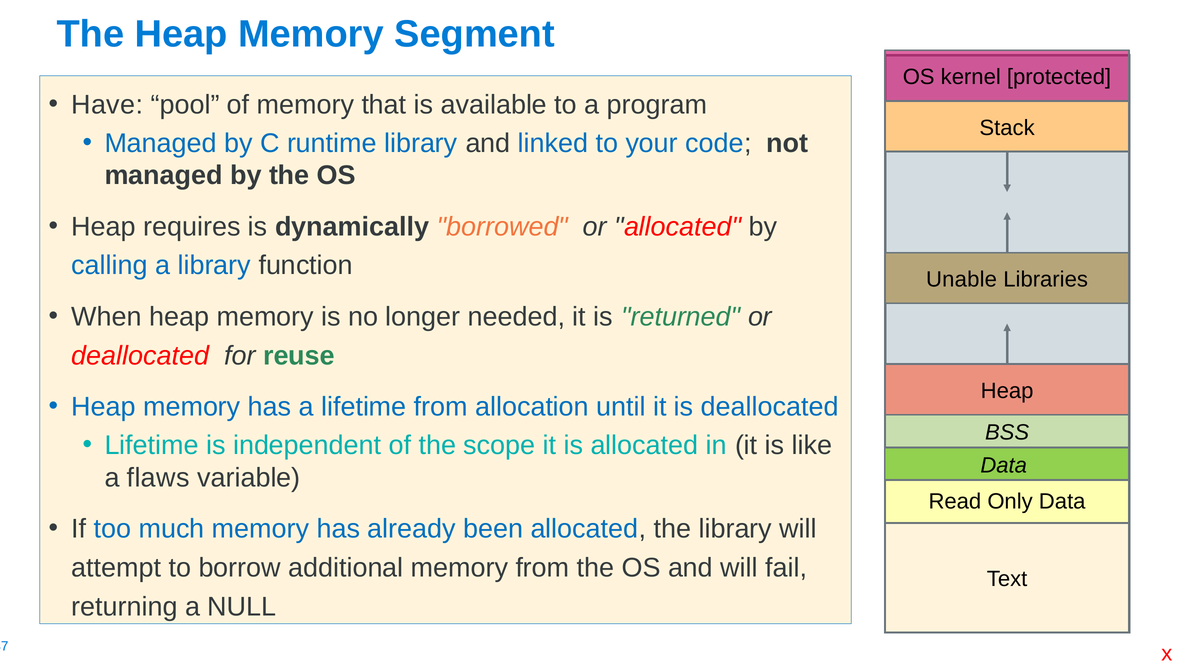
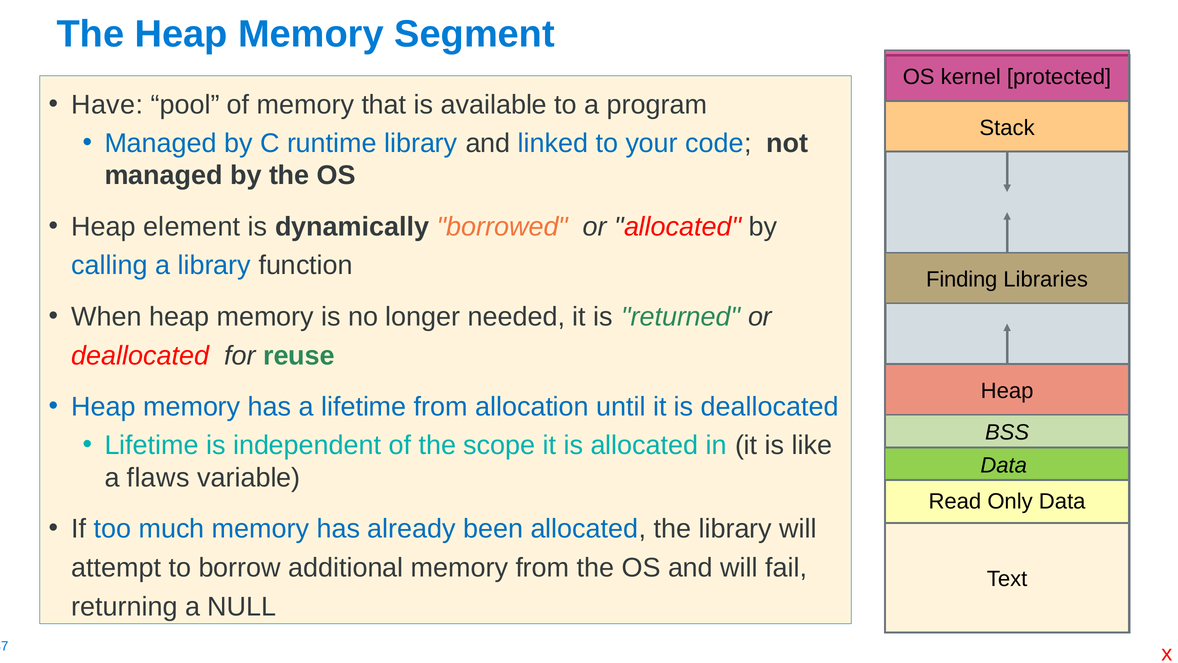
requires: requires -> element (192, 227)
Unable: Unable -> Finding (962, 279)
